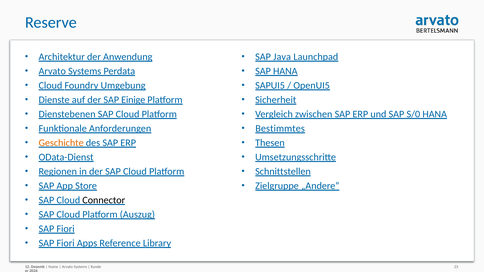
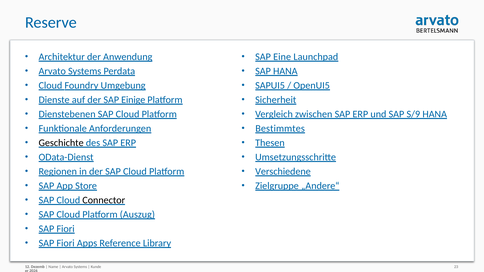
Java: Java -> Eine (282, 57)
S/0: S/0 -> S/9 (413, 114)
Geschichte colour: orange -> black (61, 143)
Schnittstellen: Schnittstellen -> Verschiedene (283, 172)
